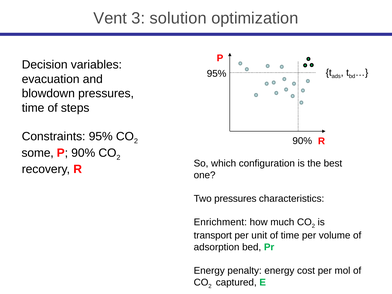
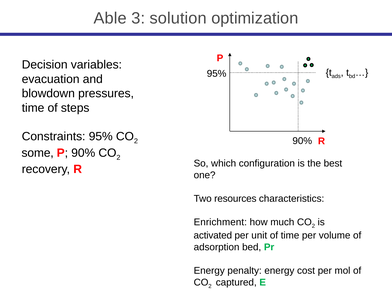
Vent: Vent -> Able (110, 18)
Two pressures: pressures -> resources (235, 199)
transport: transport -> activated (213, 235)
